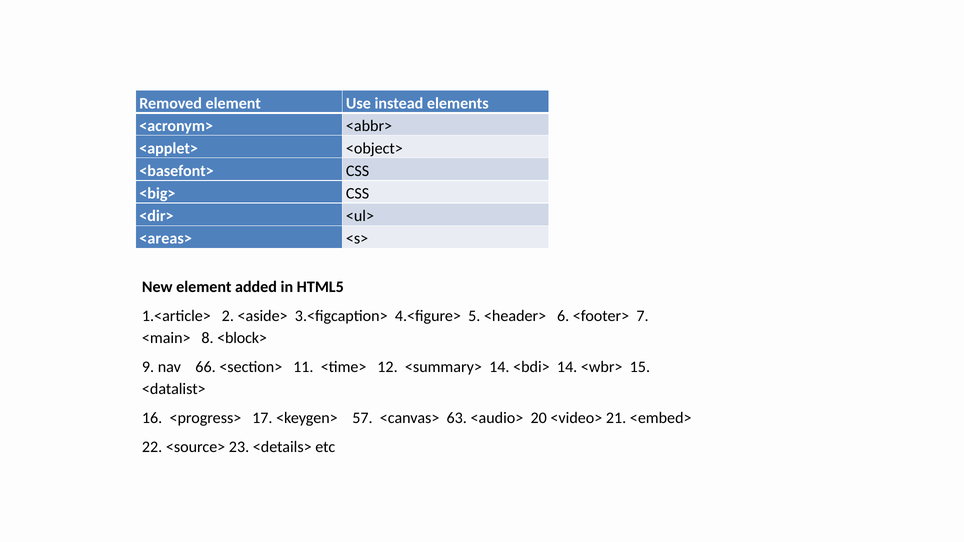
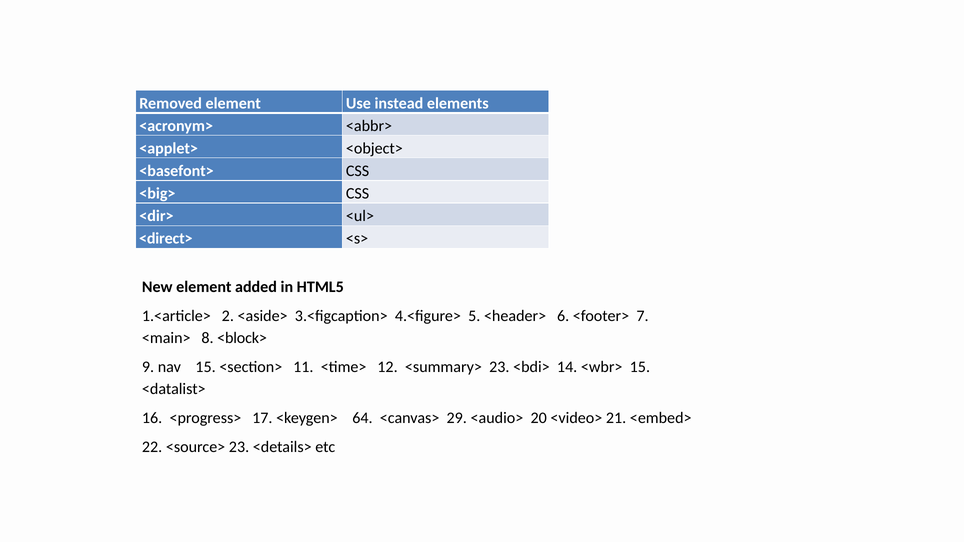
<areas>: <areas> -> <direct> (166, 239)
nav 66: 66 -> 15 (206, 367)
<summary> 14: 14 -> 23 (499, 367)
57: 57 -> 64 (362, 418)
63: 63 -> 29 (457, 418)
